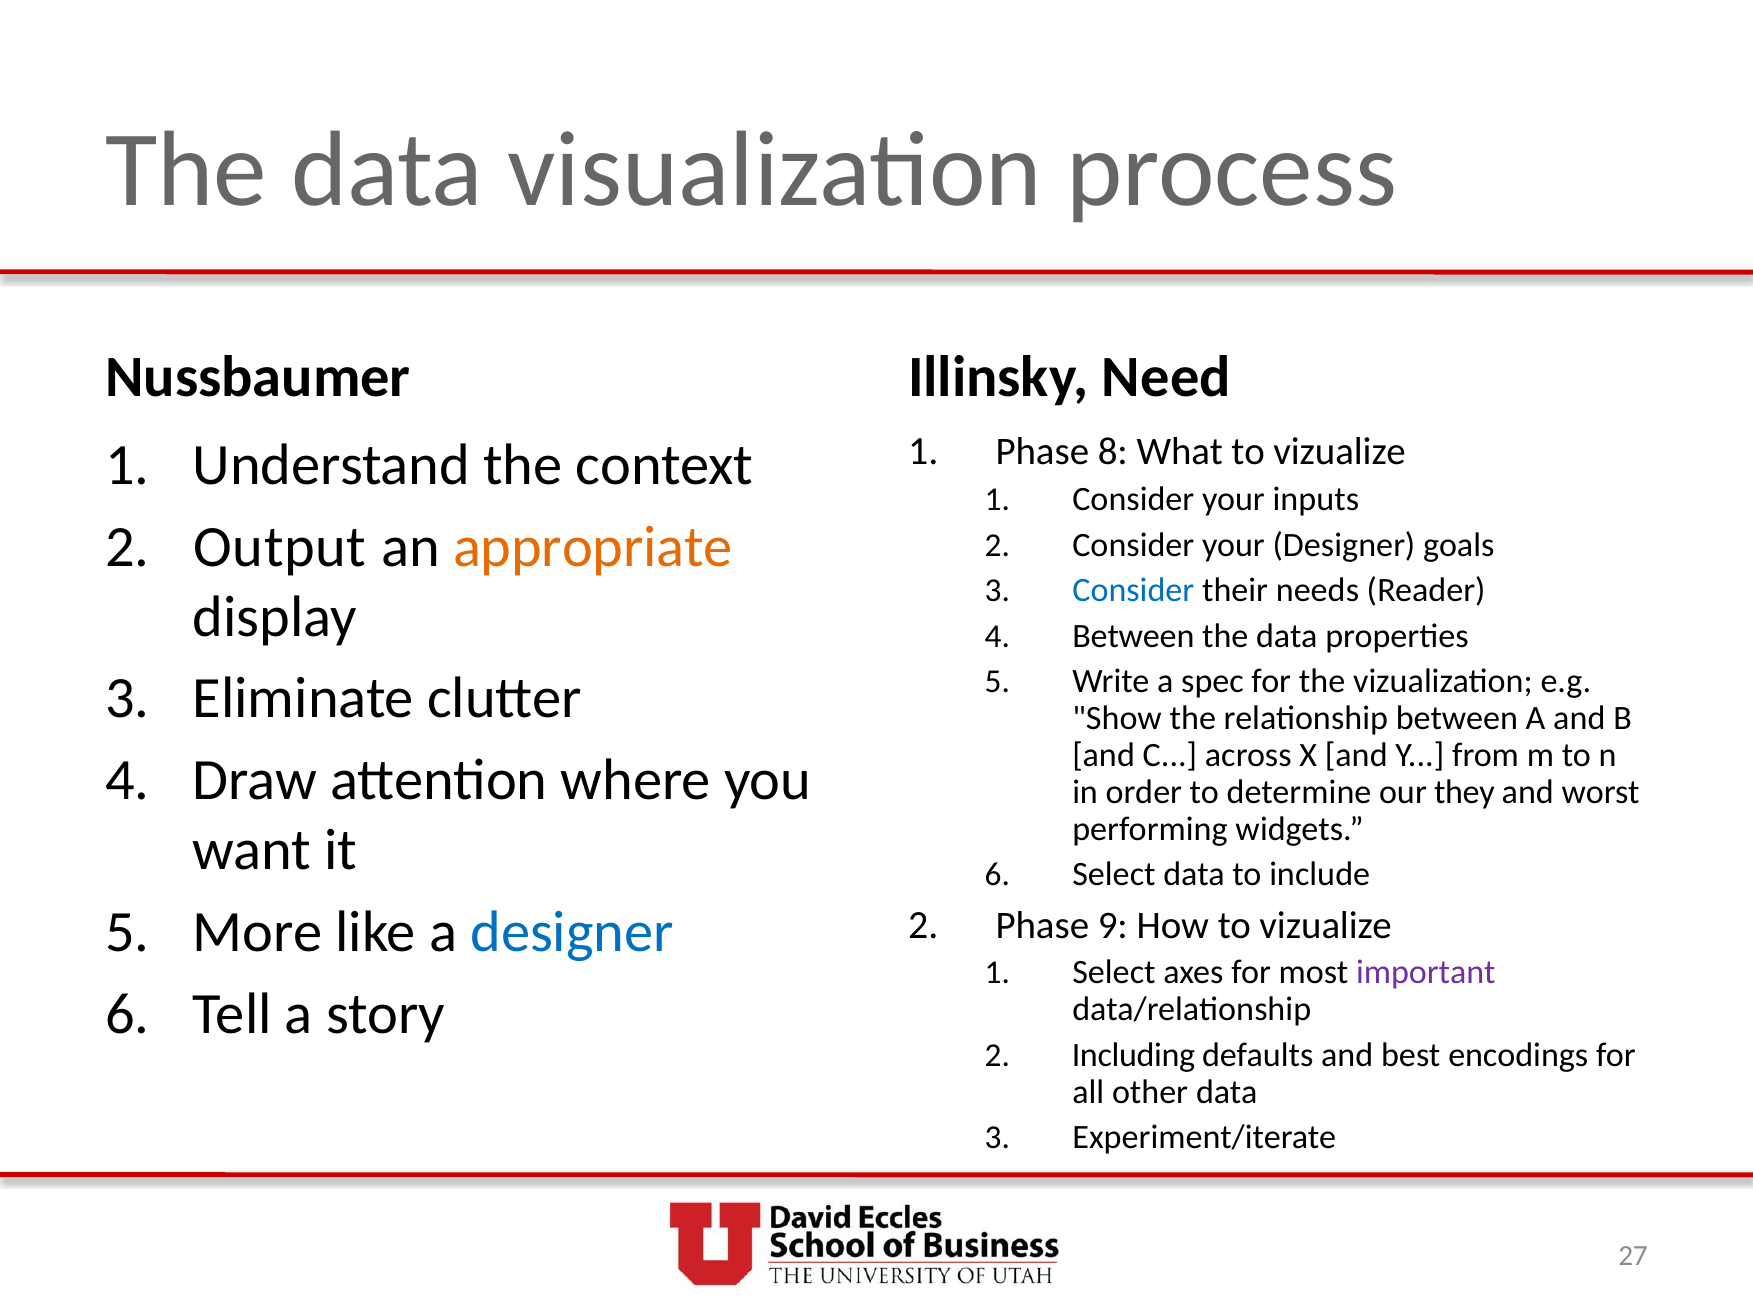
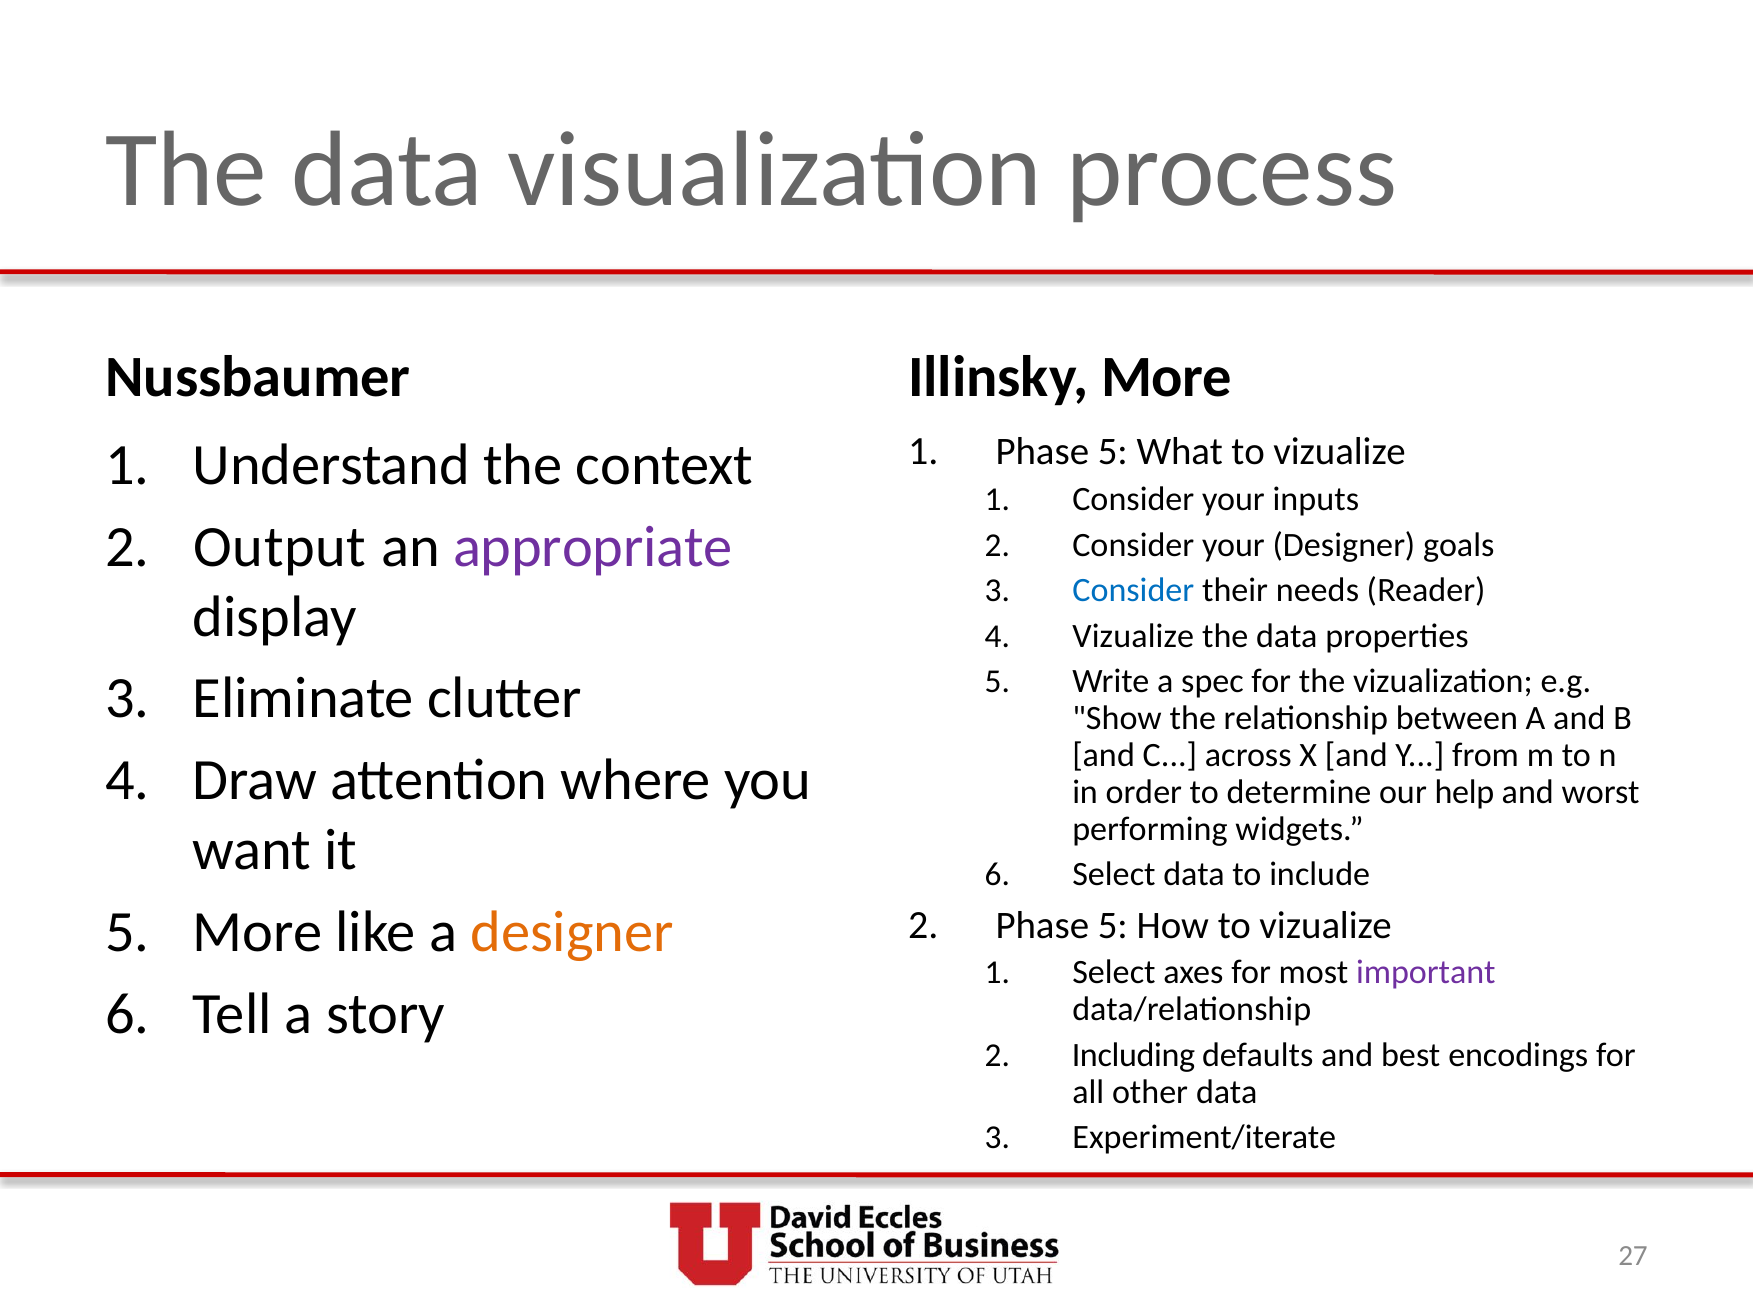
Illinsky Need: Need -> More (1167, 377)
1 Phase 8: 8 -> 5 (1113, 452)
appropriate colour: orange -> purple (593, 547)
Between: Between -> Vizualize (1133, 636)
they: they -> help (1464, 792)
designer colour: blue -> orange (572, 932)
2 Phase 9: 9 -> 5 (1113, 925)
